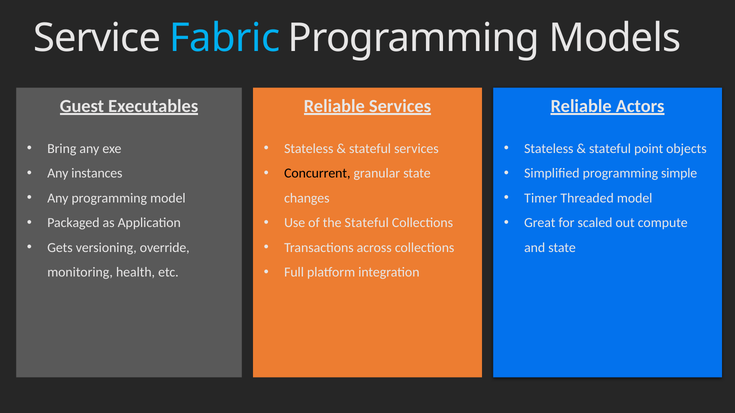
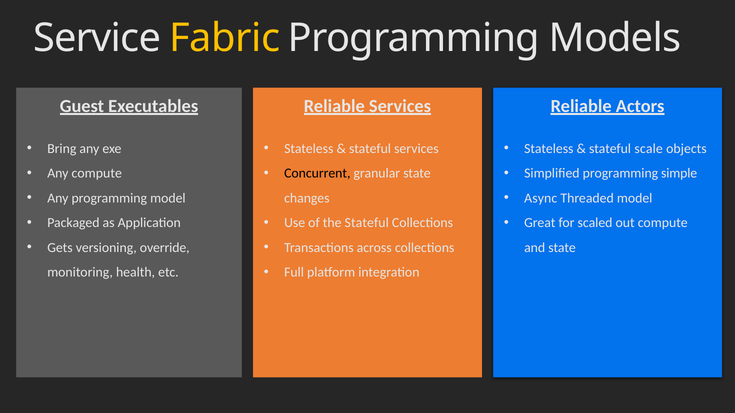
Fabric colour: light blue -> yellow (225, 38)
point: point -> scale (649, 149)
Any instances: instances -> compute (97, 173)
Timer: Timer -> Async (541, 198)
